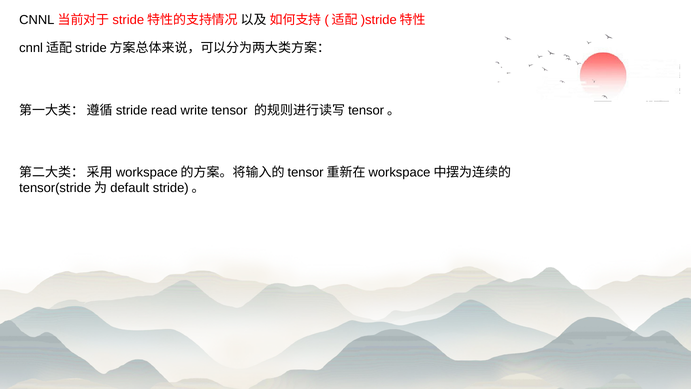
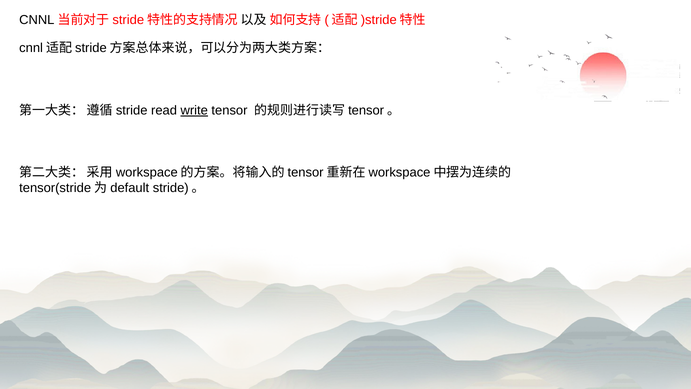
write underline: none -> present (194, 110)
